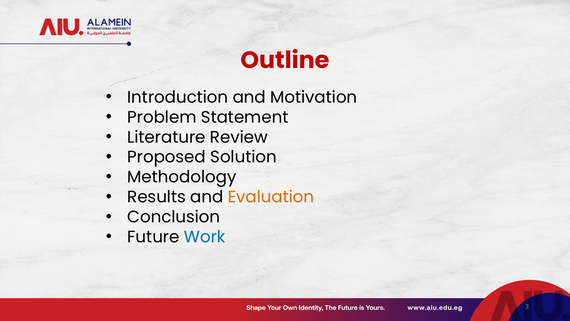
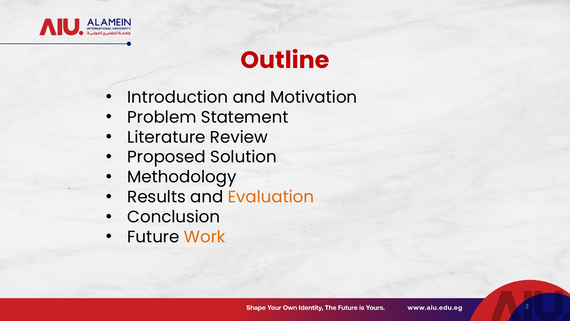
Work colour: blue -> orange (205, 237)
